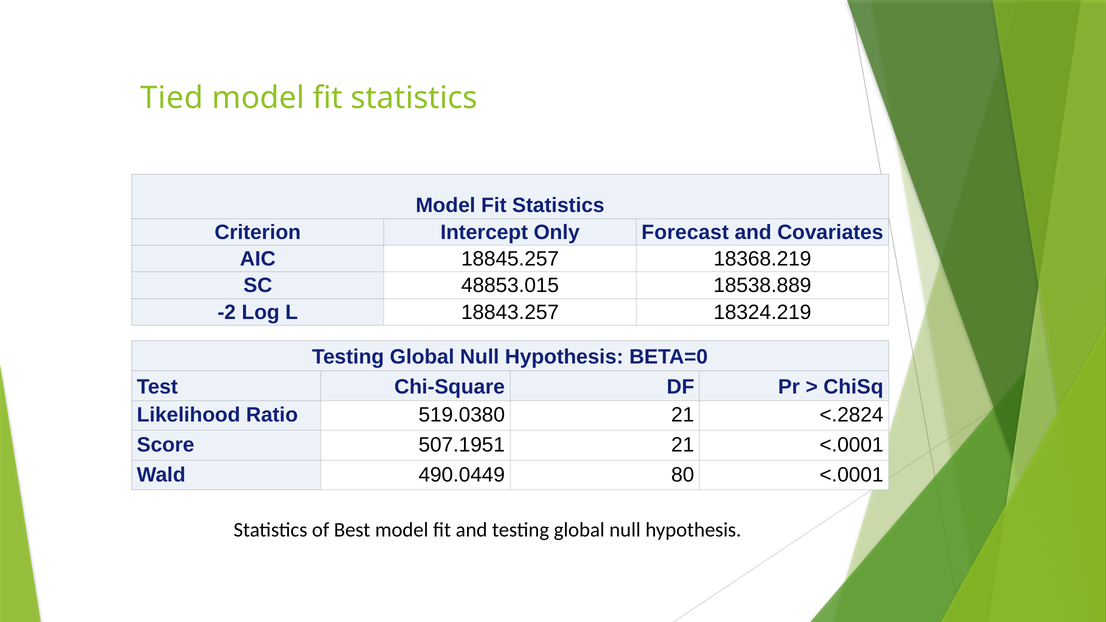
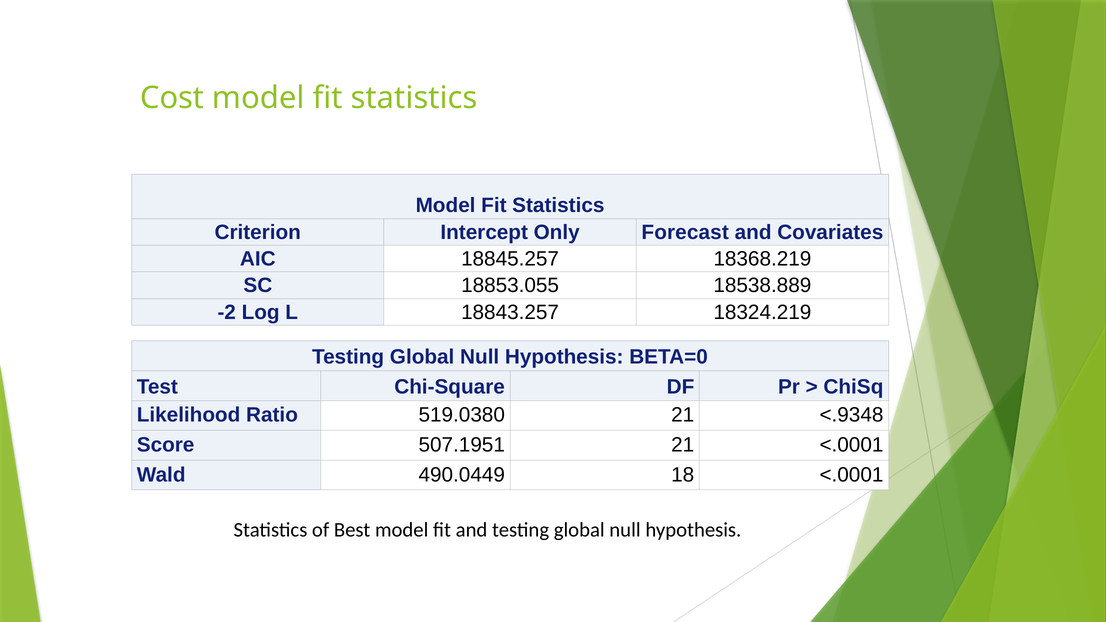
Tied: Tied -> Cost (172, 98)
48853.015: 48853.015 -> 18853.055 (510, 286)
<.2824: <.2824 -> <.9348 (851, 415)
80: 80 -> 18 (683, 475)
